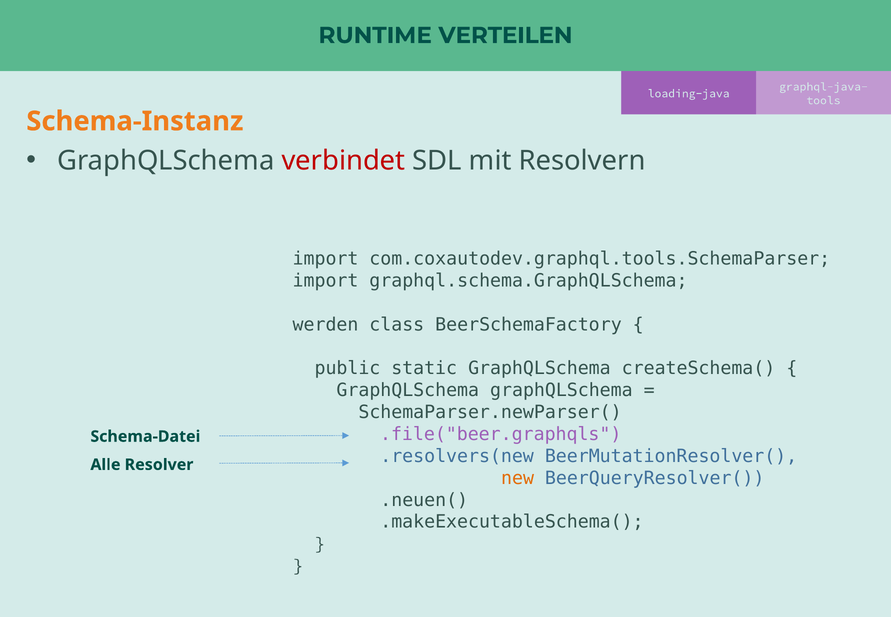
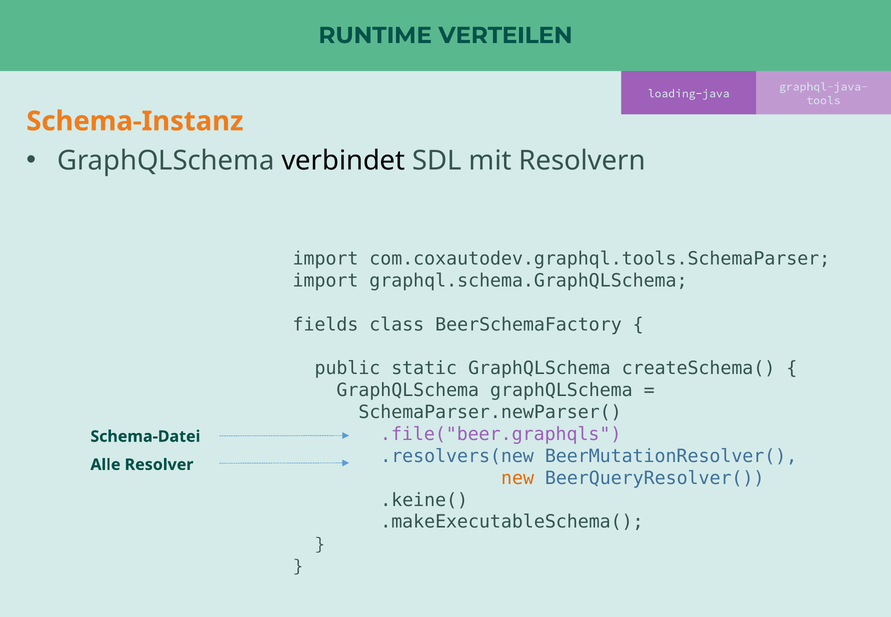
verbindet colour: red -> black (343, 161)
werden: werden -> fields (326, 324)
.neuen(: .neuen( -> .keine( (424, 500)
